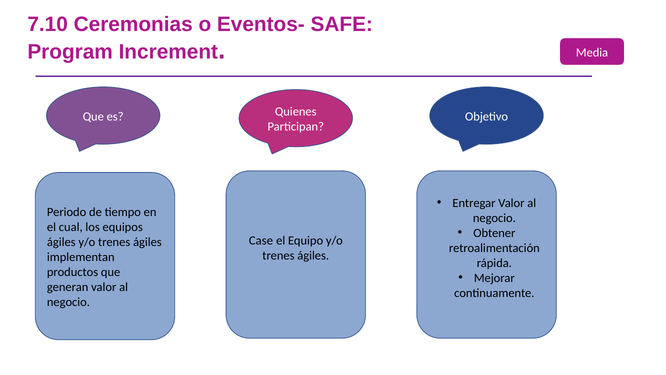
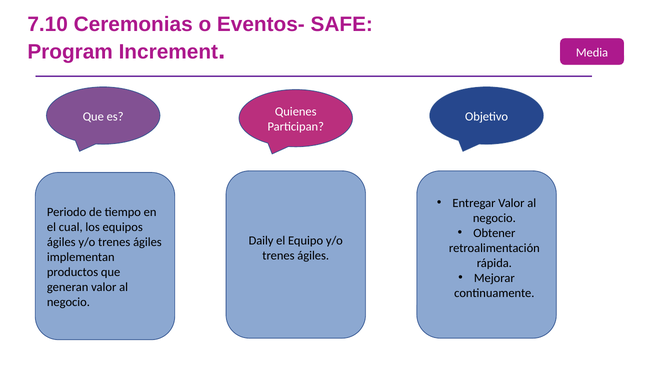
Case: Case -> Daily (261, 240)
